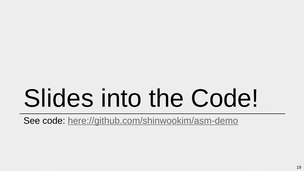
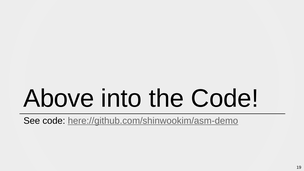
Slides: Slides -> Above (59, 99)
